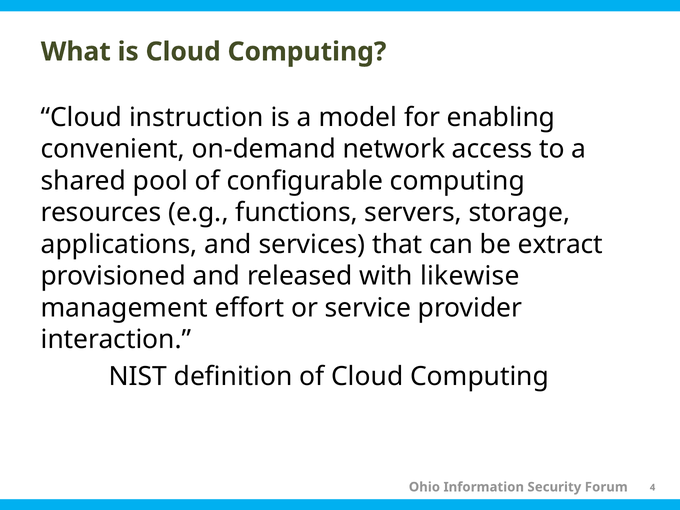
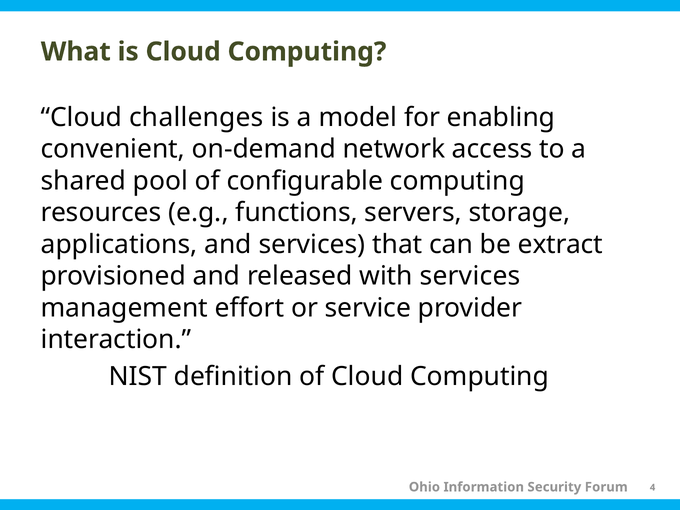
instruction: instruction -> challenges (196, 117)
with likewise: likewise -> services (470, 276)
